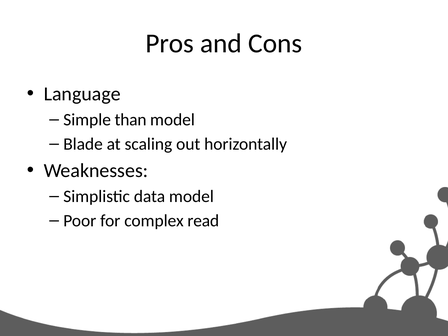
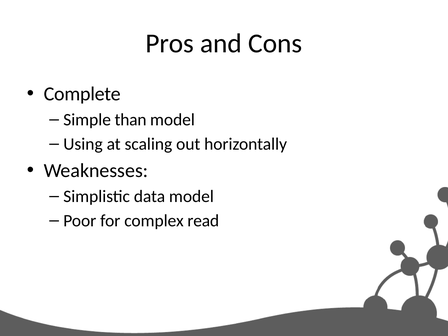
Language: Language -> Complete (82, 94)
Blade: Blade -> Using (83, 144)
